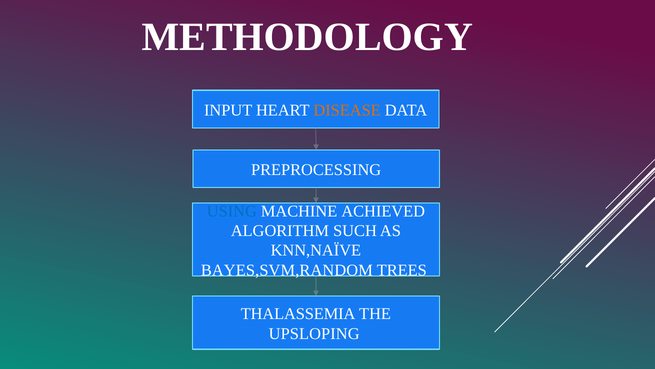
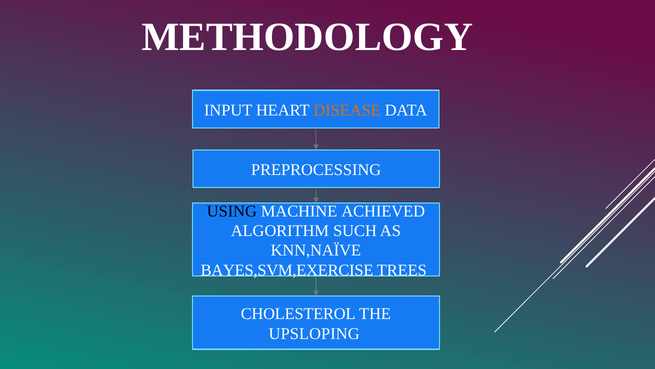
USING colour: blue -> black (232, 211)
BAYES,SVM,RANDOM: BAYES,SVM,RANDOM -> BAYES,SVM,EXERCISE (287, 270)
THALASSEMIA: THALASSEMIA -> CHOLESTEROL (298, 314)
